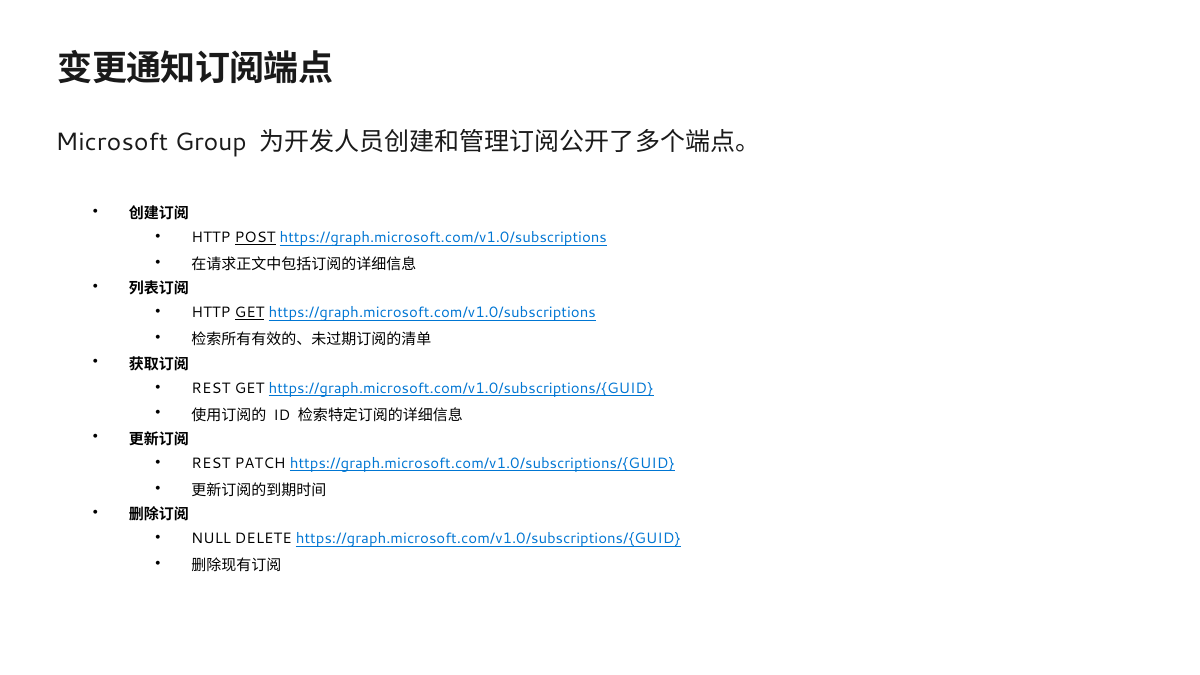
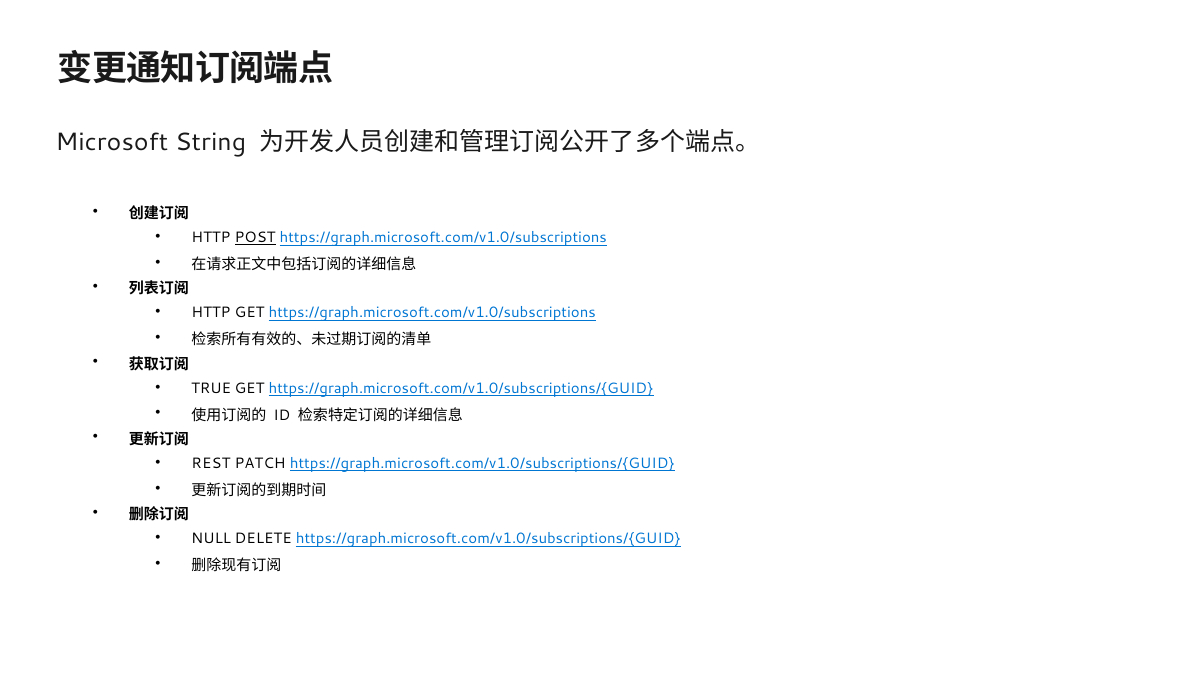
Group: Group -> String (211, 142)
GET underline: present -> none (250, 313)
REST: REST -> TRUE (211, 388)
